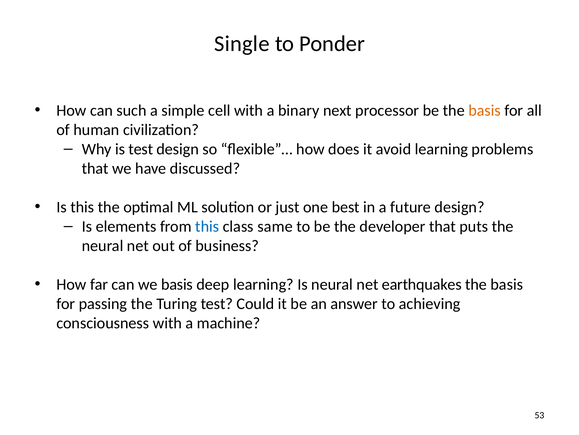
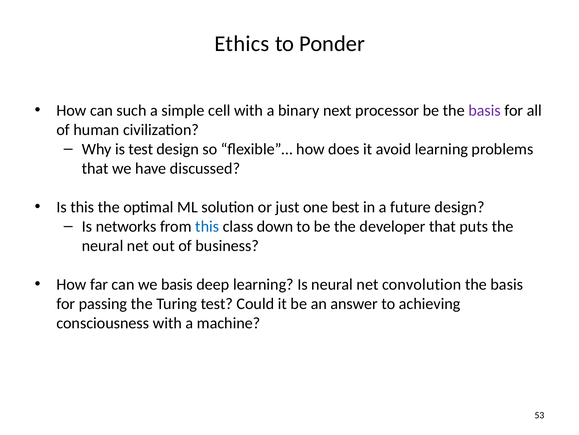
Single: Single -> Ethics (242, 44)
basis colour: orange -> purple (485, 110)
elements: elements -> networks (126, 226)
same: same -> down (275, 226)
earthquakes: earthquakes -> convolution (422, 284)
